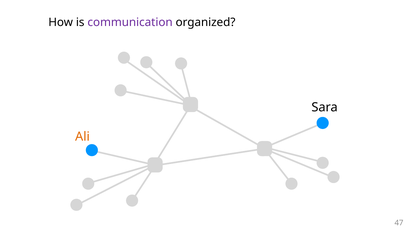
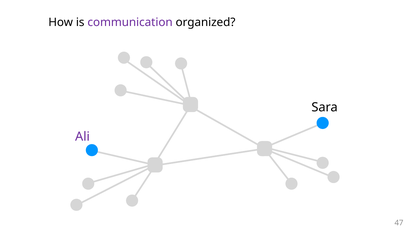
Ali colour: orange -> purple (82, 137)
